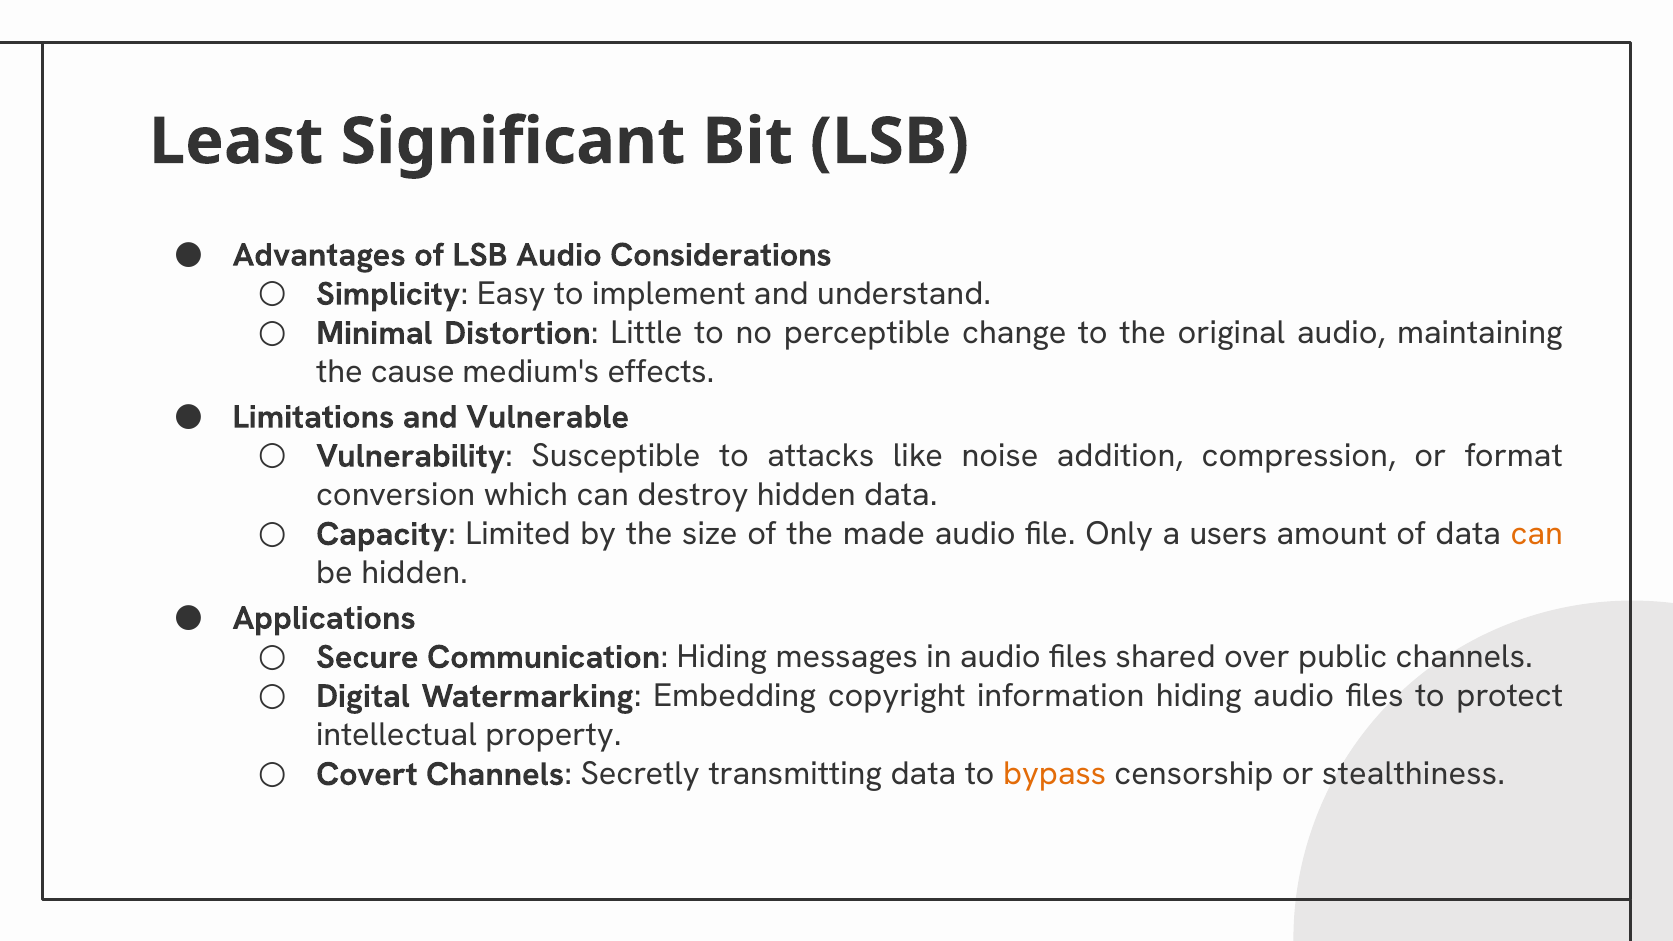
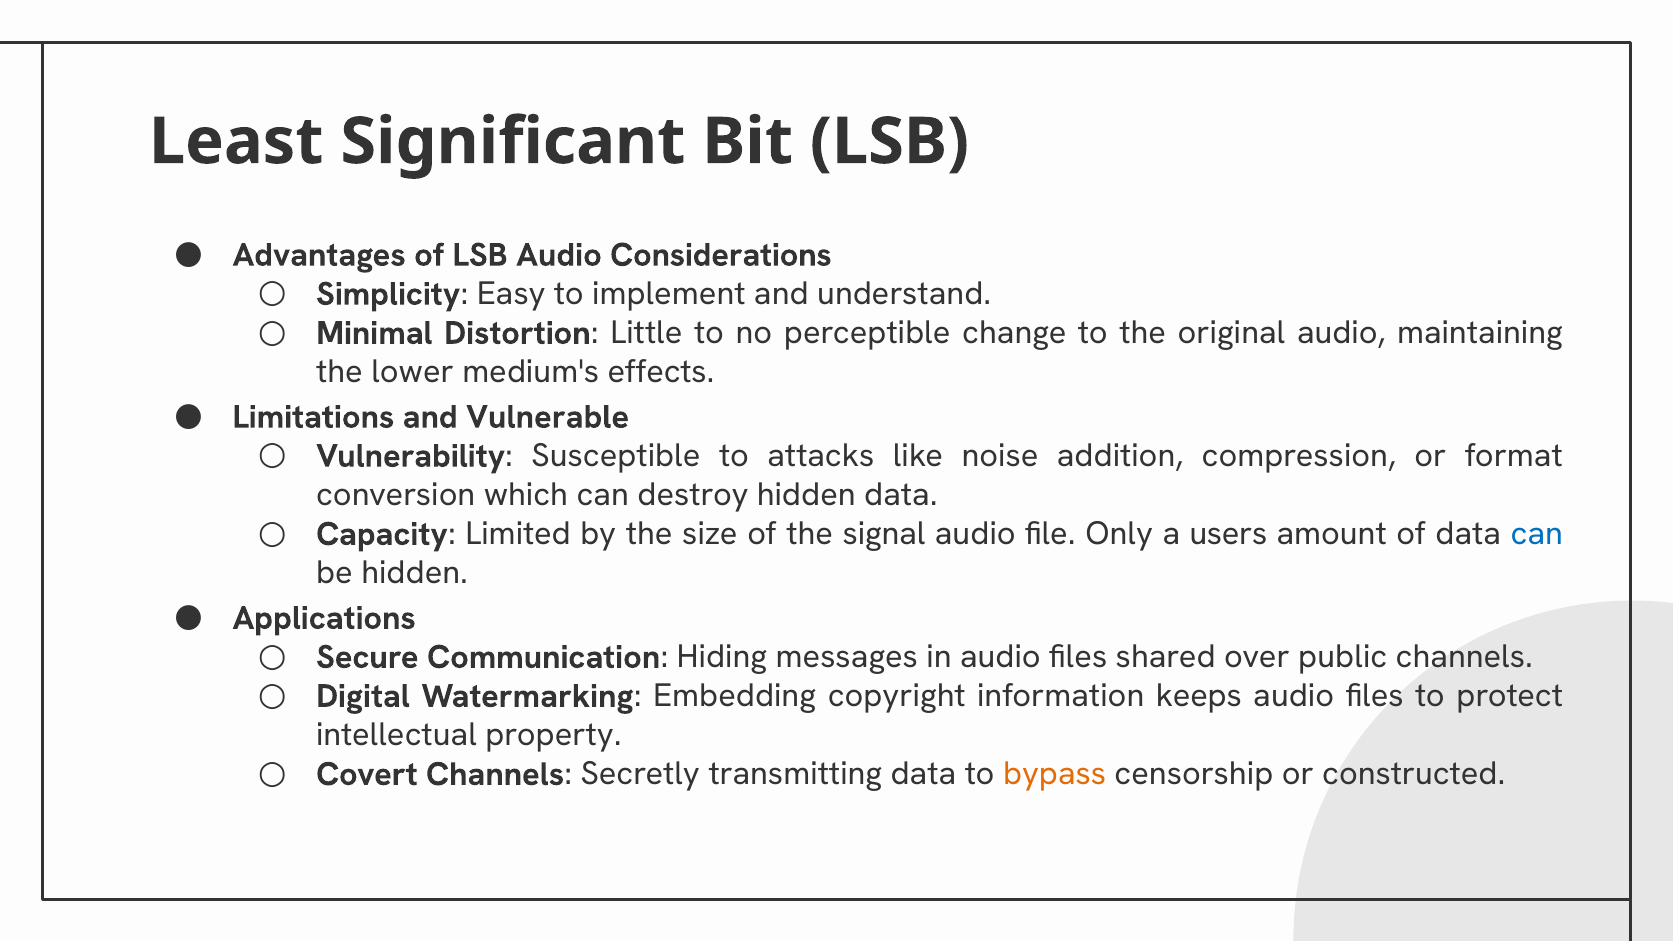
cause: cause -> lower (413, 372)
made: made -> signal (884, 534)
can colour: orange -> blue (1537, 534)
information hiding: hiding -> keeps (1199, 696)
stealthiness: stealthiness -> constructed (1414, 774)
